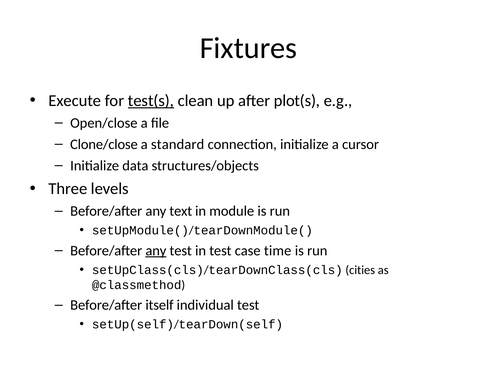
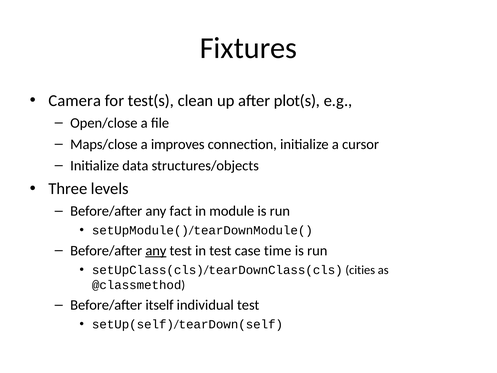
Execute: Execute -> Camera (75, 101)
test(s underline: present -> none (151, 101)
Clone/close: Clone/close -> Maps/close (104, 144)
standard: standard -> improves (178, 144)
text: text -> fact (181, 211)
